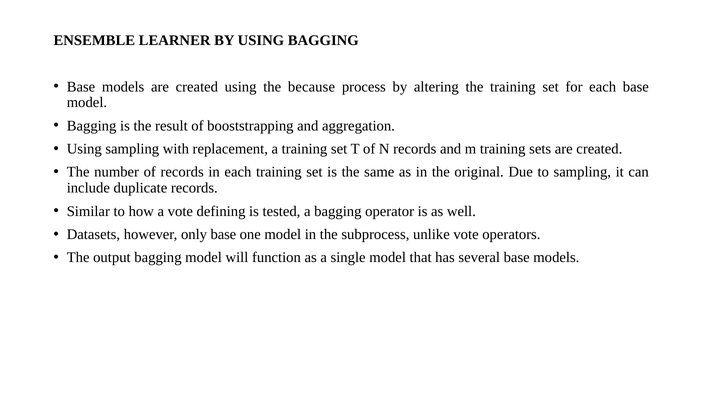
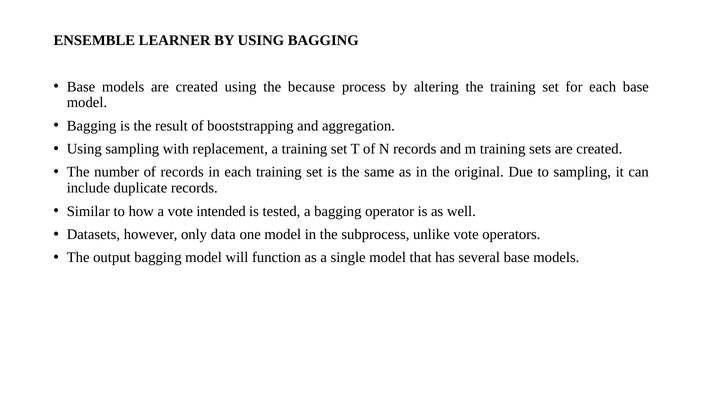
defining: defining -> intended (221, 211)
only base: base -> data (223, 234)
